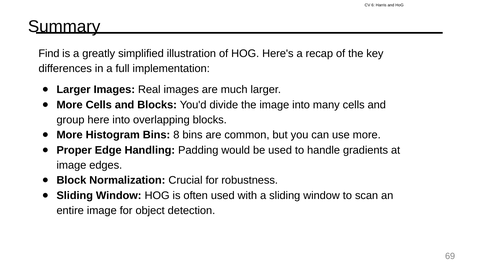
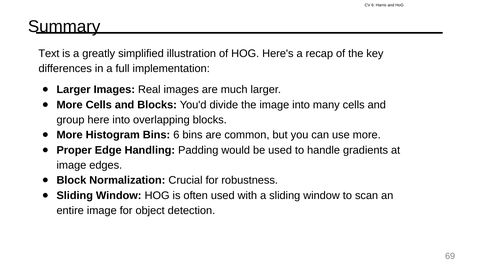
Find: Find -> Text (49, 54)
Bins 8: 8 -> 6 (176, 135)
